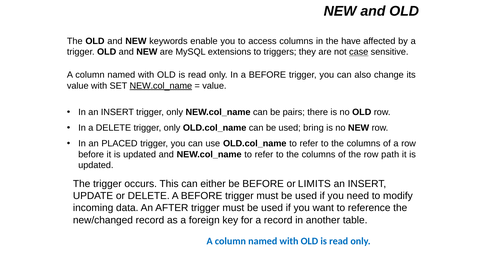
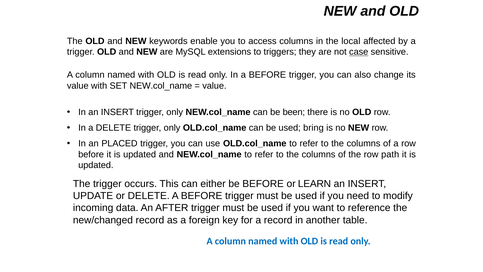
have: have -> local (351, 41)
NEW.col_name underline: present -> none (161, 86)
pairs: pairs -> been (294, 112)
LIMITS: LIMITS -> LEARN (314, 184)
